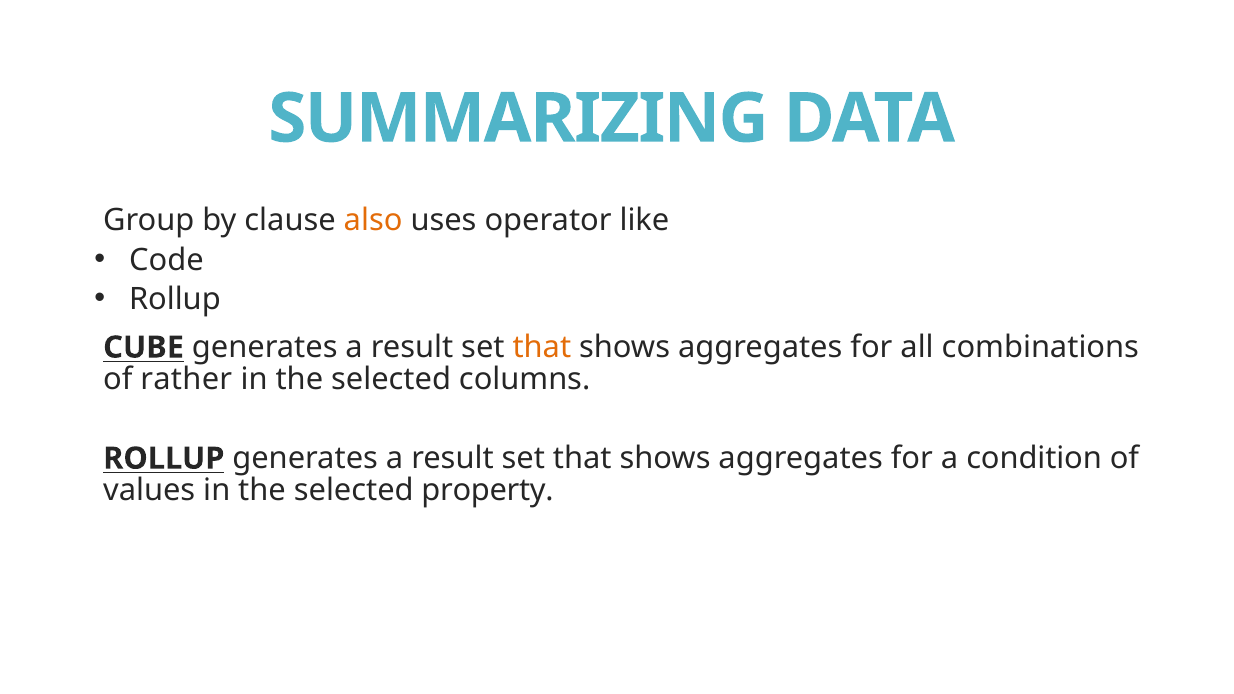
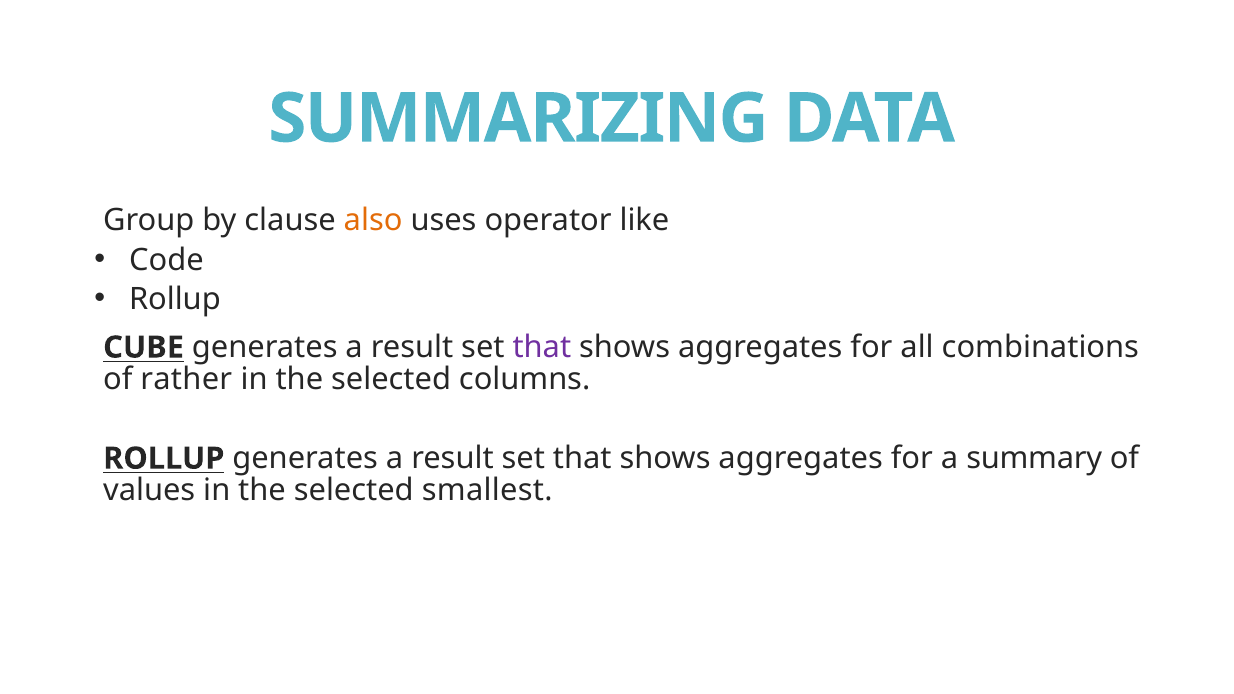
that colour: orange -> purple (542, 347)
condition: condition -> summary (1034, 459)
property: property -> smallest (487, 490)
